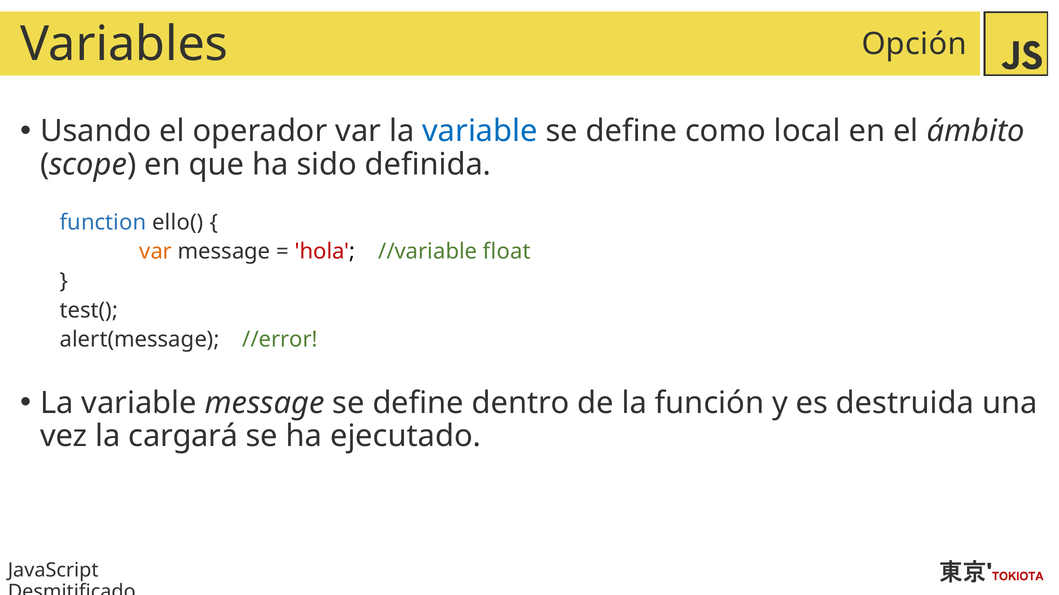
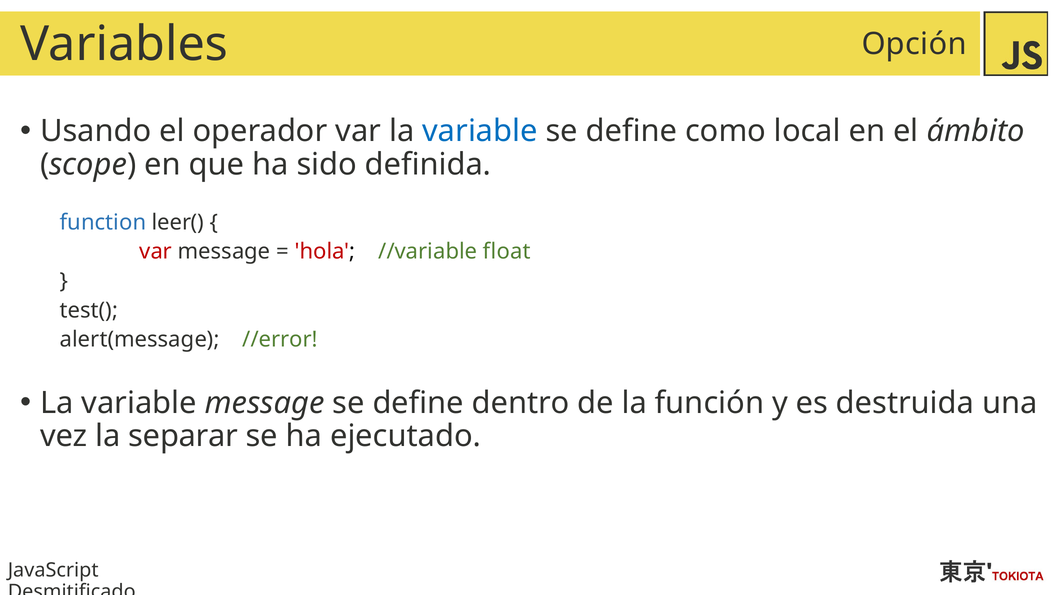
ello(: ello( -> leer( (178, 223)
var colour: orange -> red (156, 252)
cargará: cargará -> separar (183, 437)
